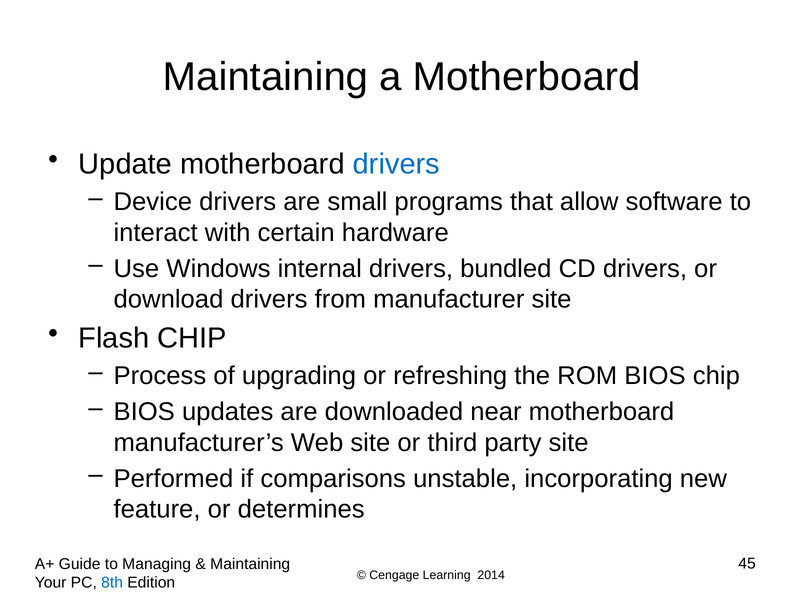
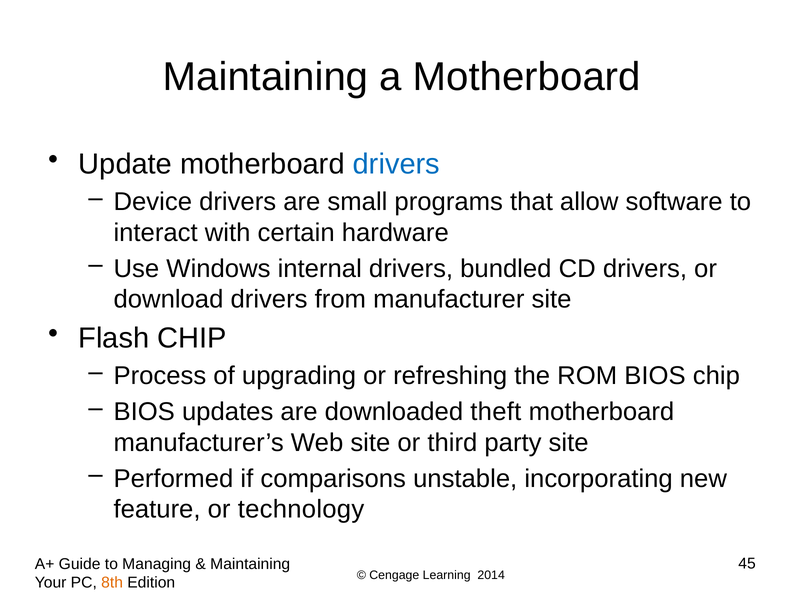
near: near -> theft (496, 412)
determines: determines -> technology (301, 509)
8th colour: blue -> orange (112, 583)
